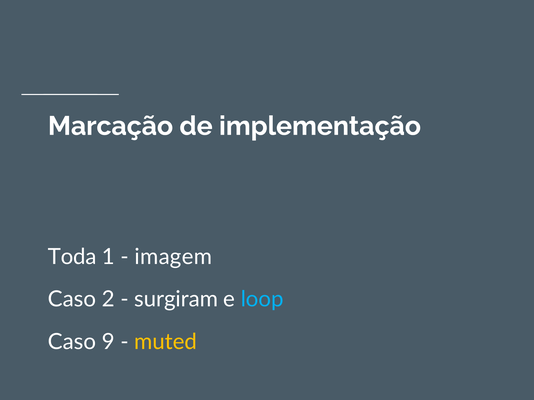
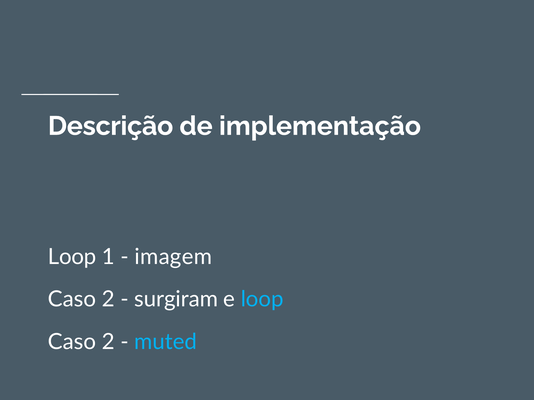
Marcação: Marcação -> Descrição (111, 126)
Toda: Toda -> Loop (72, 257)
9: 9 -> 2 (108, 342)
muted colour: yellow -> light blue (166, 342)
